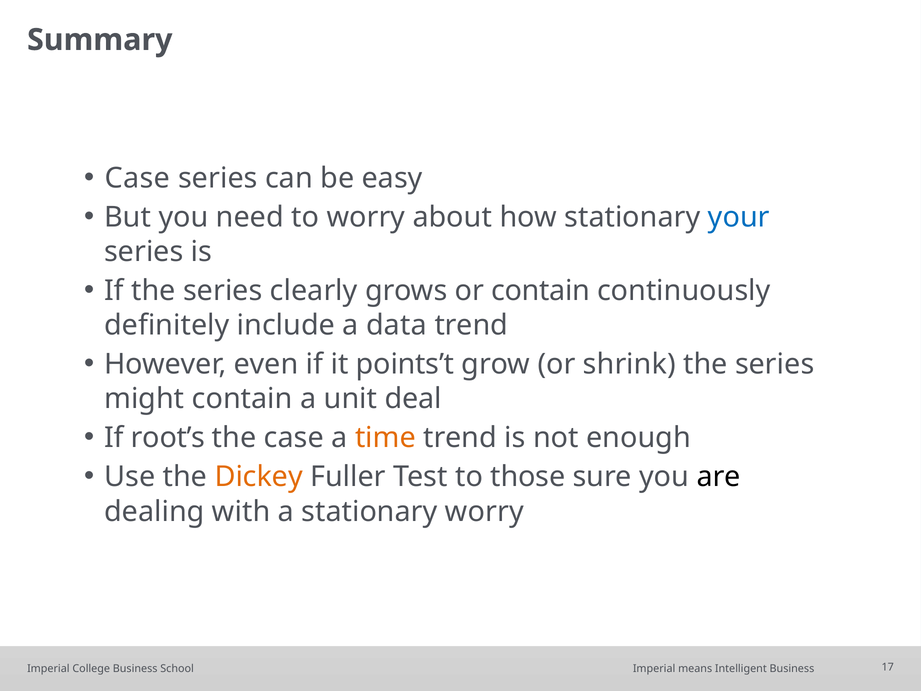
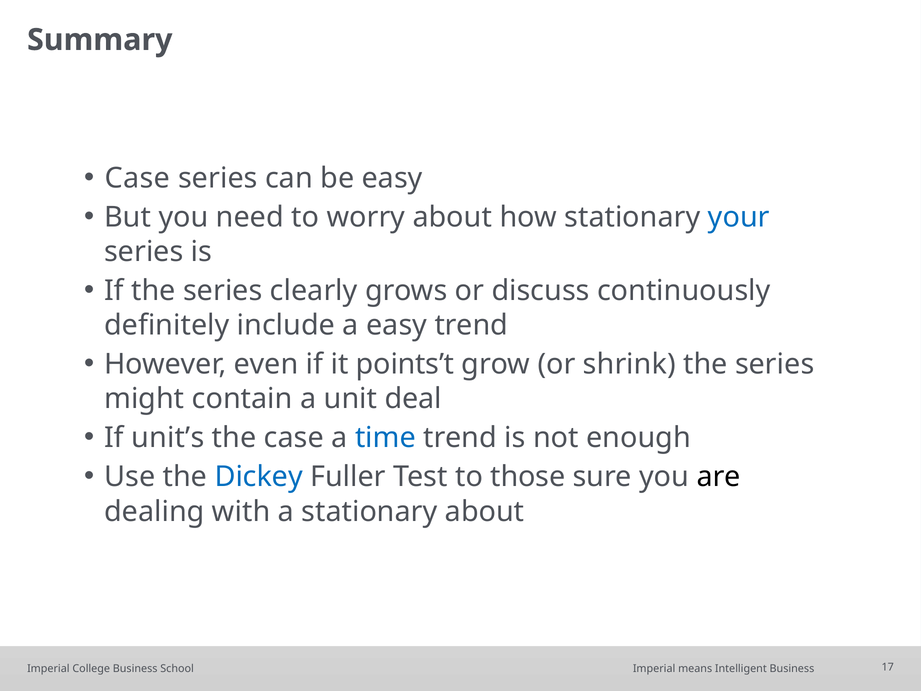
or contain: contain -> discuss (541, 291)
a data: data -> easy (397, 325)
root’s: root’s -> unit’s (168, 438)
time colour: orange -> blue (386, 438)
Dickey colour: orange -> blue (259, 477)
stationary worry: worry -> about (485, 511)
